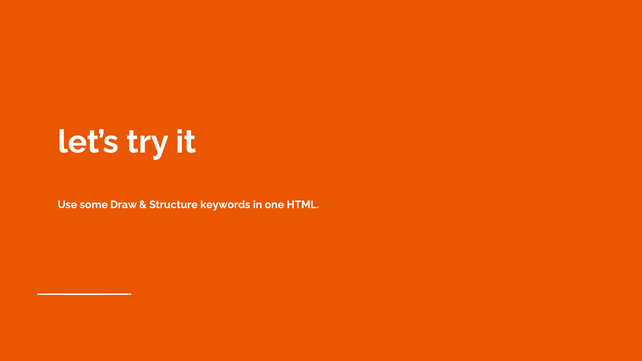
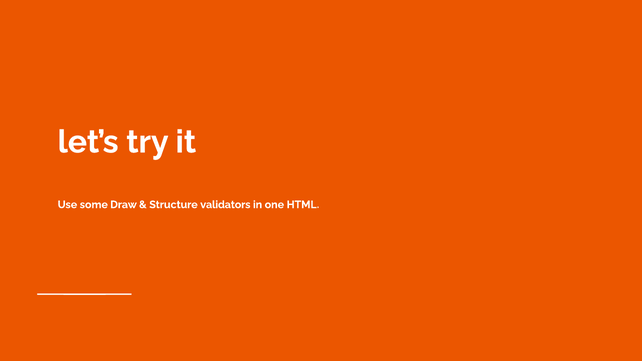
keywords: keywords -> validators (225, 205)
